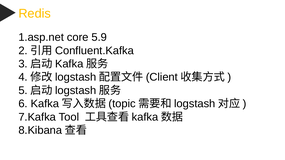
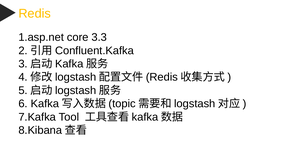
5.9: 5.9 -> 3.3 (99, 37)
Client: Client -> Redis (162, 77)
